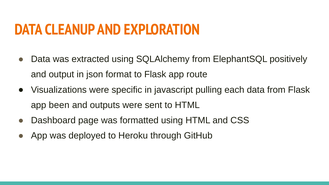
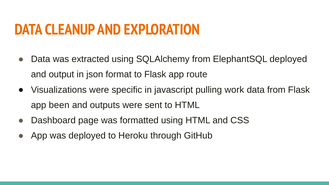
ElephantSQL positively: positively -> deployed (288, 59)
each: each -> work (234, 90)
